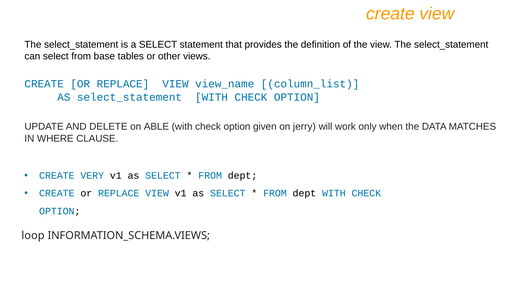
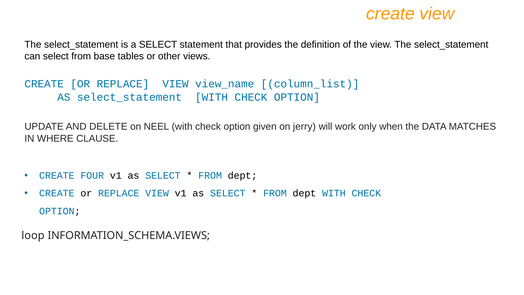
ABLE: ABLE -> NEEL (156, 127)
VERY: VERY -> FOUR (92, 176)
